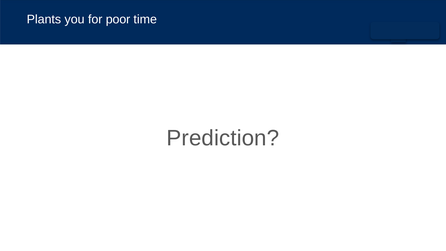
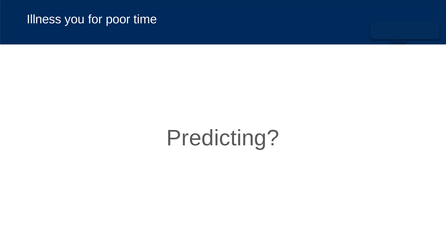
Plants: Plants -> Illness (44, 19)
Prediction: Prediction -> Predicting (223, 138)
